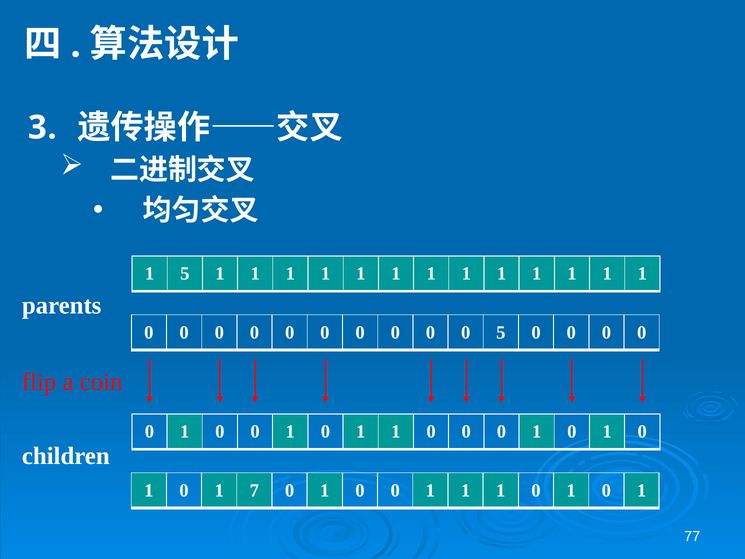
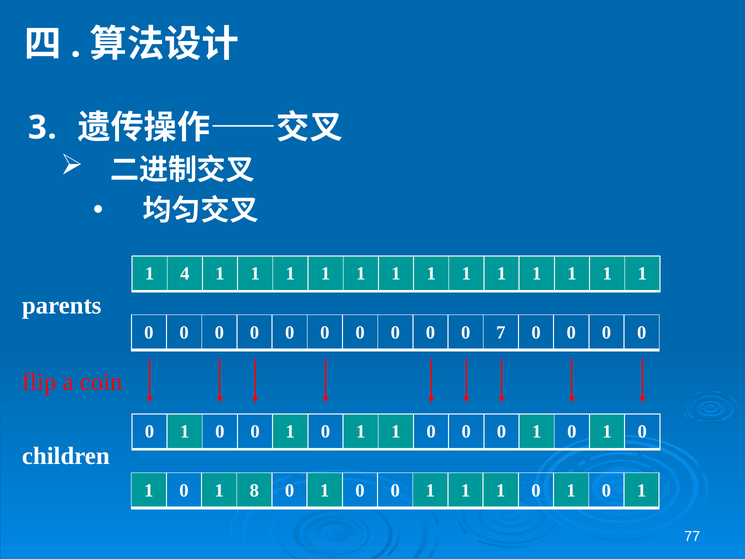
1 5: 5 -> 4 (185, 274)
0 5: 5 -> 7 (501, 332)
7: 7 -> 8 (254, 490)
